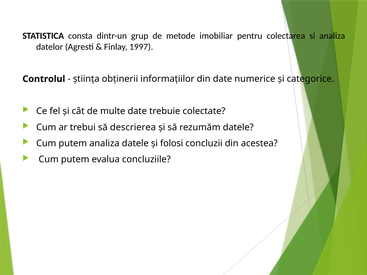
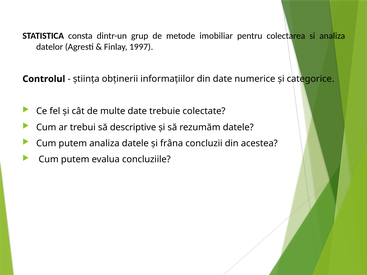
descrierea: descrierea -> descriptive (133, 127)
folosi: folosi -> frâna (172, 143)
